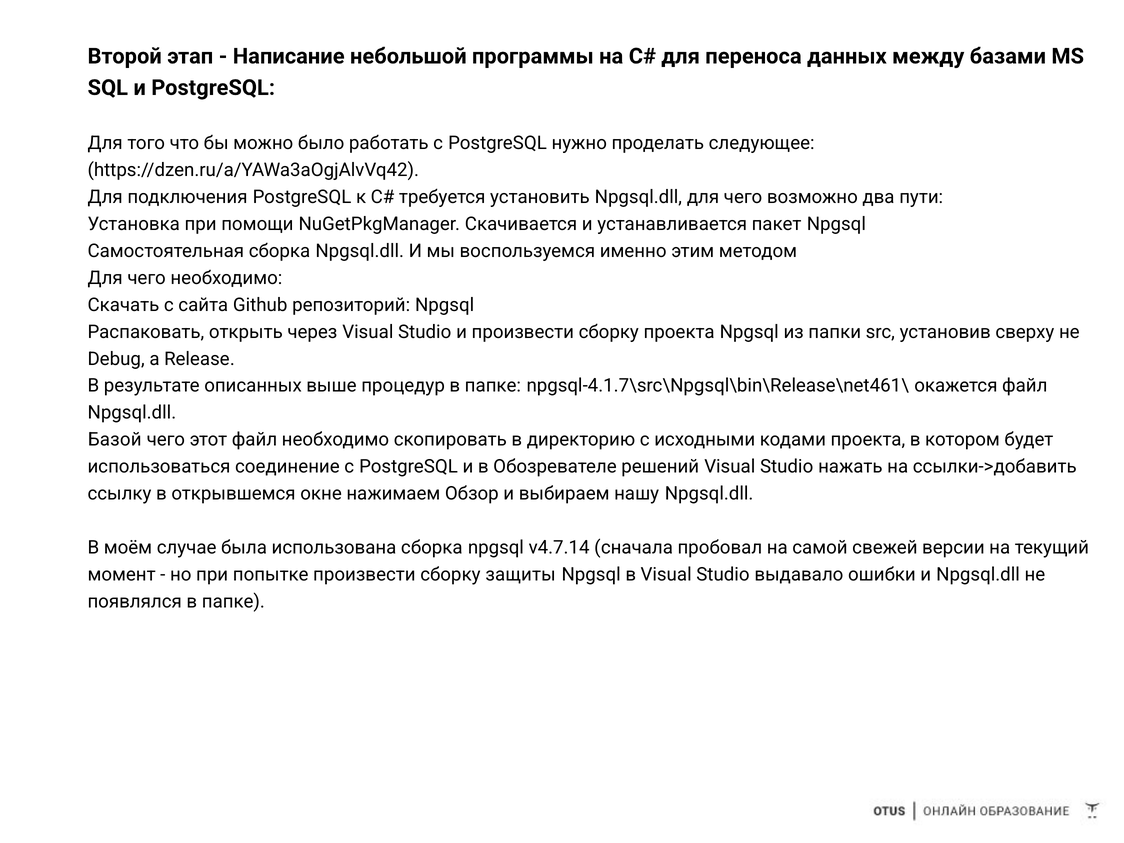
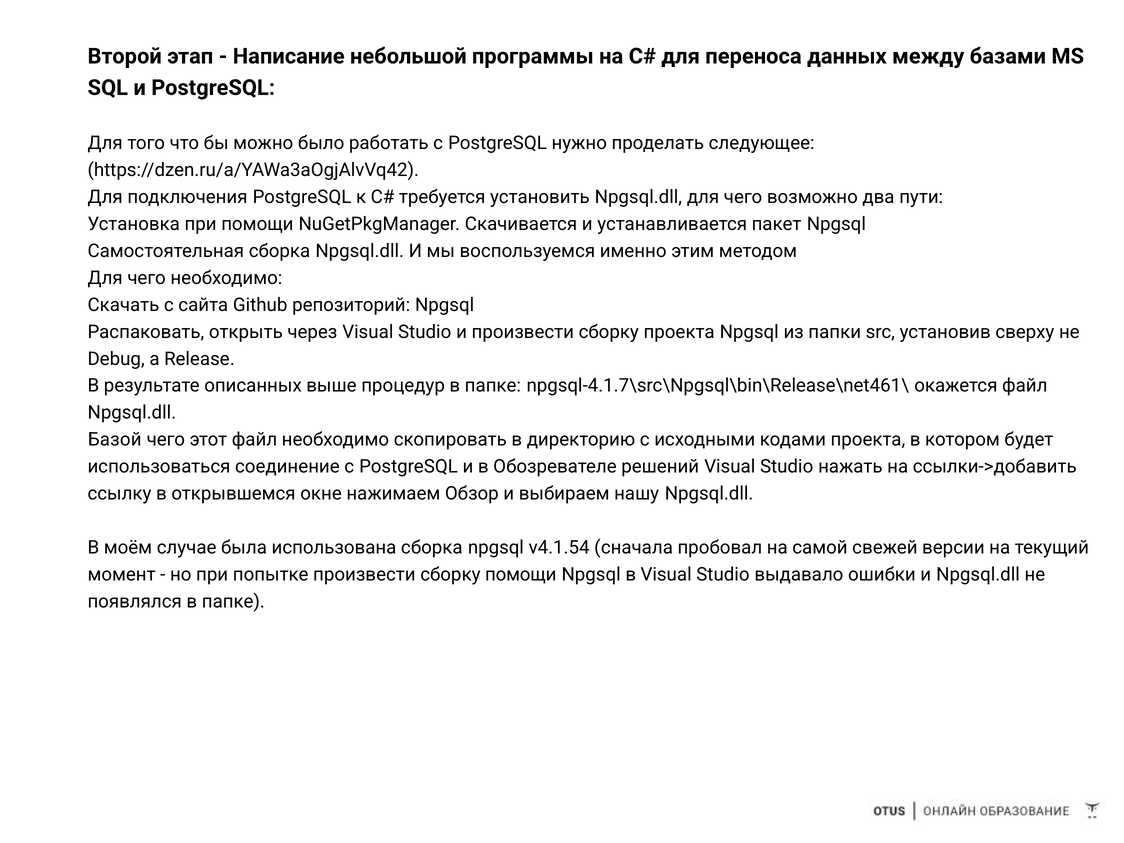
v4.7.14: v4.7.14 -> v4.1.54 (559, 548)
сборку защиты: защиты -> помощи (521, 574)
